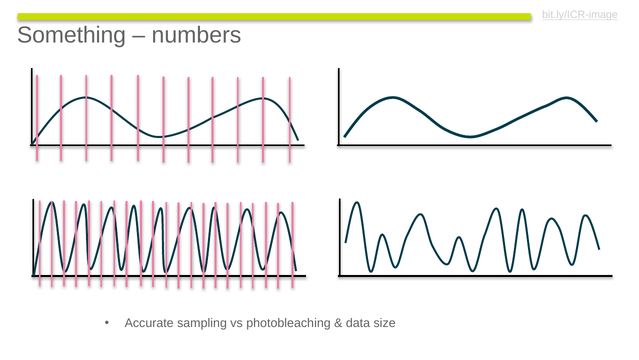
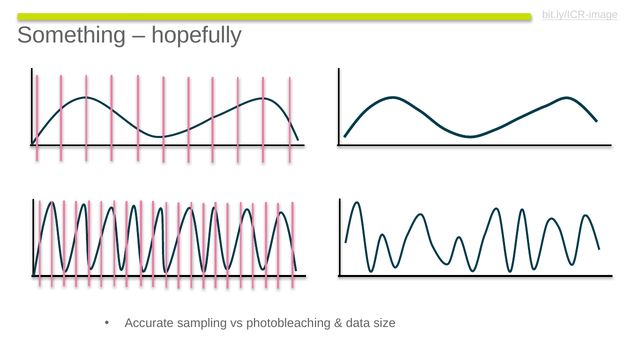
numbers: numbers -> hopefully (197, 35)
